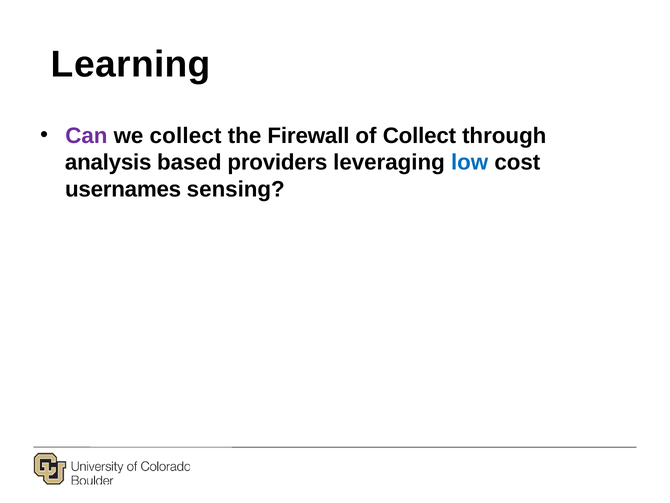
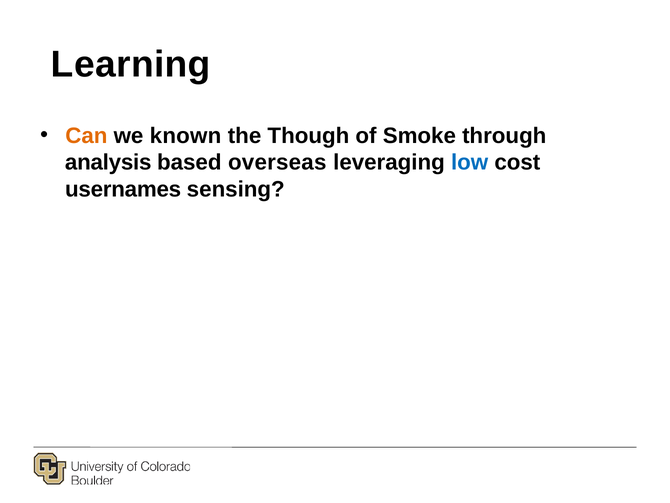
Can colour: purple -> orange (86, 136)
we collect: collect -> known (186, 136)
Firewall: Firewall -> Though (308, 136)
of Collect: Collect -> Smoke (419, 136)
providers: providers -> overseas (277, 162)
